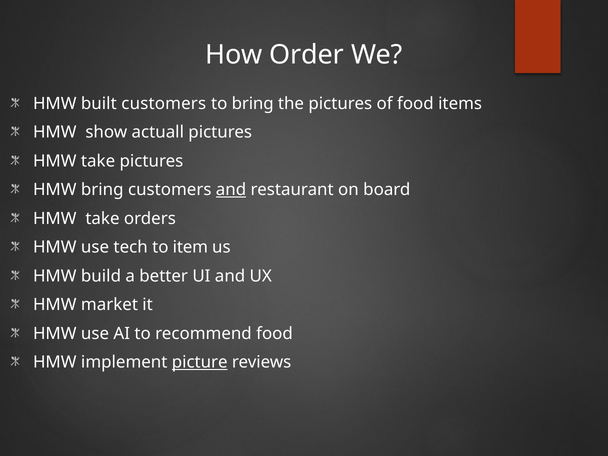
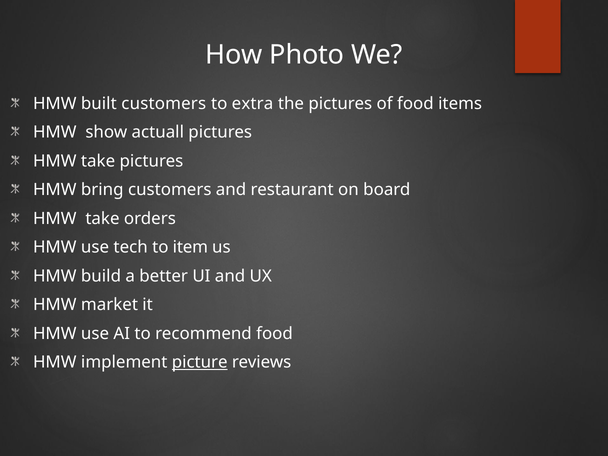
Order: Order -> Photo (307, 55)
to bring: bring -> extra (253, 104)
and underline: present -> none (231, 190)
